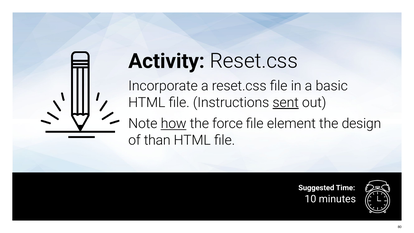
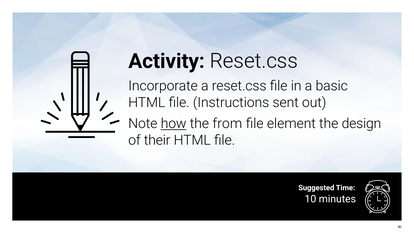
sent underline: present -> none (286, 102)
force: force -> from (227, 124)
than: than -> their (157, 140)
